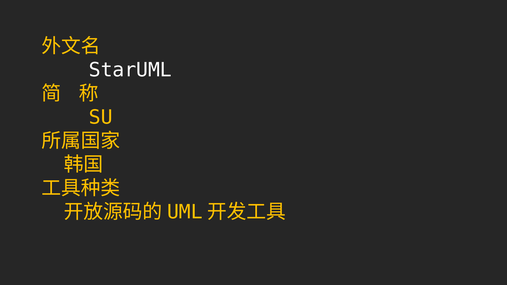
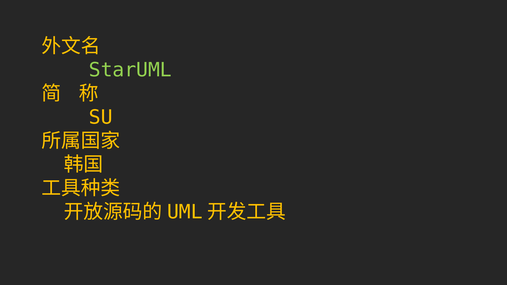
StarUML colour: white -> light green (130, 70)
